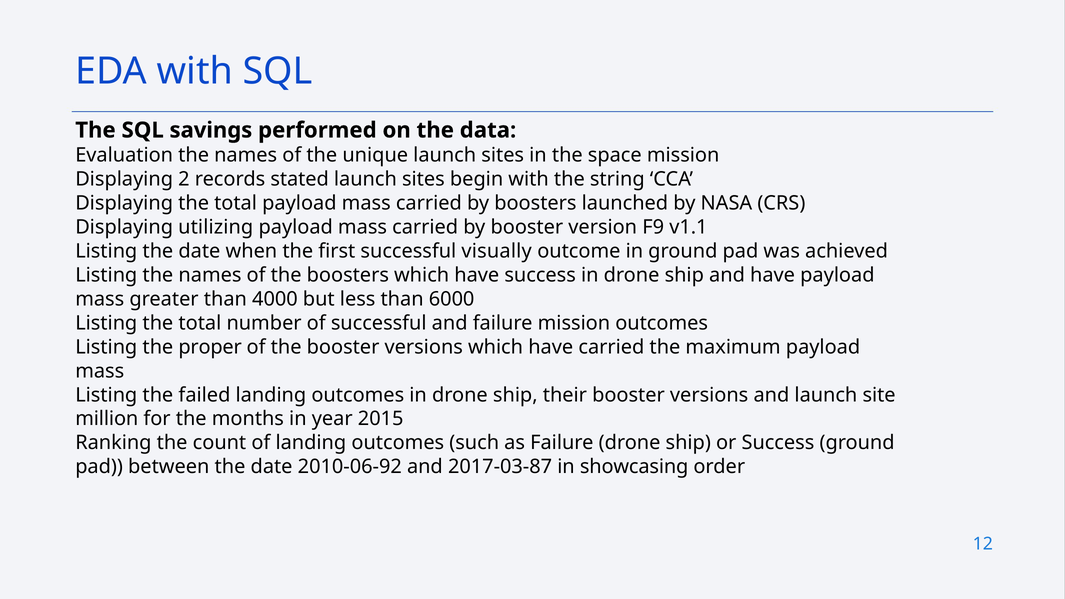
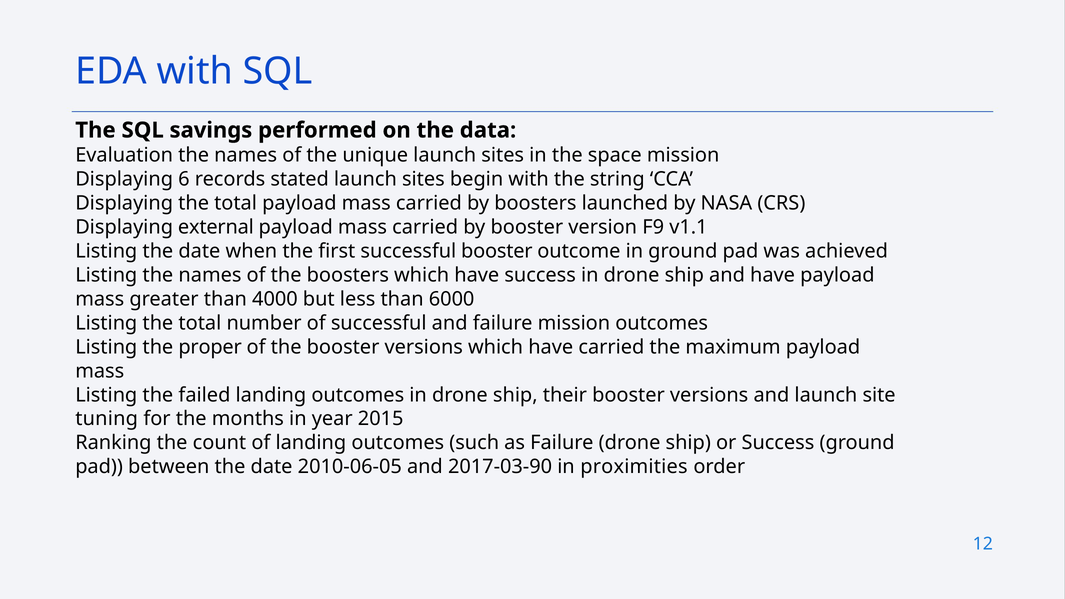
2: 2 -> 6 (184, 179)
utilizing: utilizing -> external (216, 227)
successful visually: visually -> booster (497, 251)
million: million -> tuning (107, 419)
2010-06-92: 2010-06-92 -> 2010-06-05 (350, 467)
2017-03-87: 2017-03-87 -> 2017-03-90 (500, 467)
showcasing: showcasing -> proximities (634, 467)
